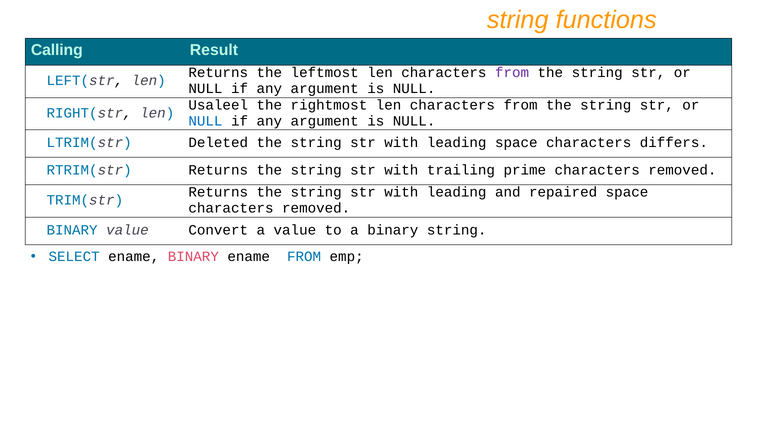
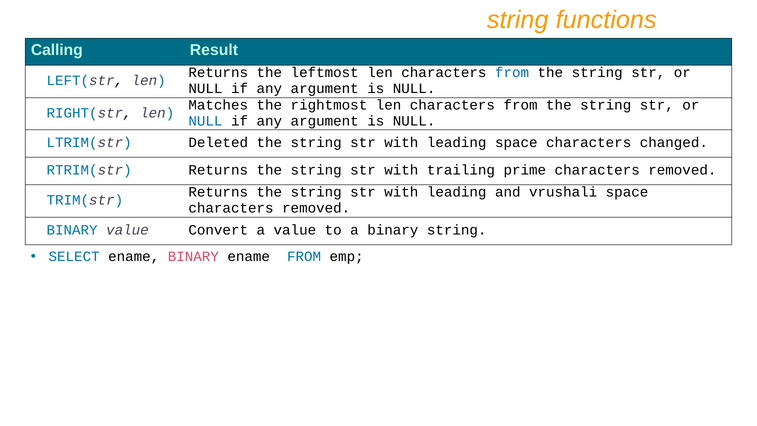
from colour: purple -> blue (512, 73)
Usaleel: Usaleel -> Matches (218, 105)
differs: differs -> changed (674, 143)
repaired: repaired -> vrushali (563, 192)
